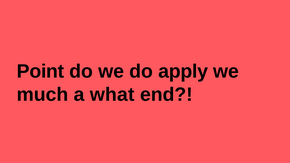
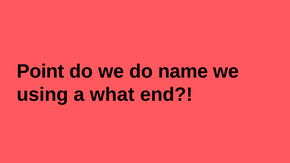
apply: apply -> name (183, 71)
much: much -> using (43, 95)
